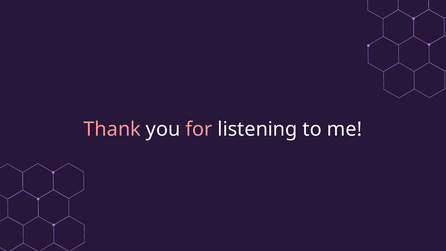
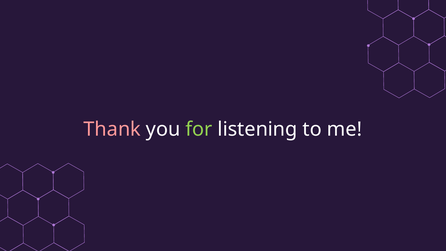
for colour: pink -> light green (199, 129)
